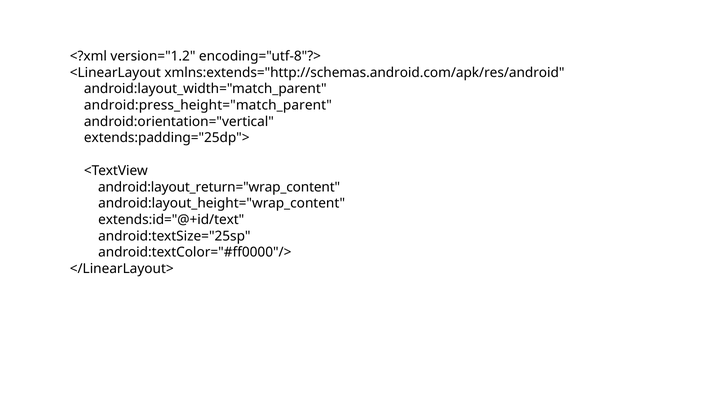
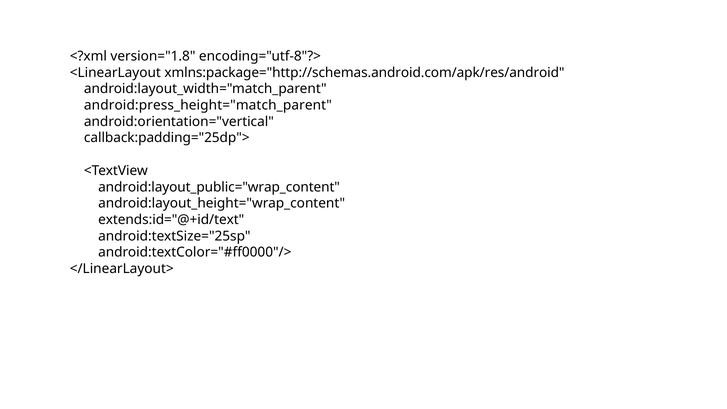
version="1.2: version="1.2 -> version="1.8 (153, 56)
xmlns:extends="http://schemas.android.com/apk/res/android: xmlns:extends="http://schemas.android.com/apk/res/android -> xmlns:package="http://schemas.android.com/apk/res/android (364, 73)
extends:padding="25dp">: extends:padding="25dp"> -> callback:padding="25dp"> (167, 138)
android:layout_return="wrap_content: android:layout_return="wrap_content -> android:layout_public="wrap_content (219, 187)
